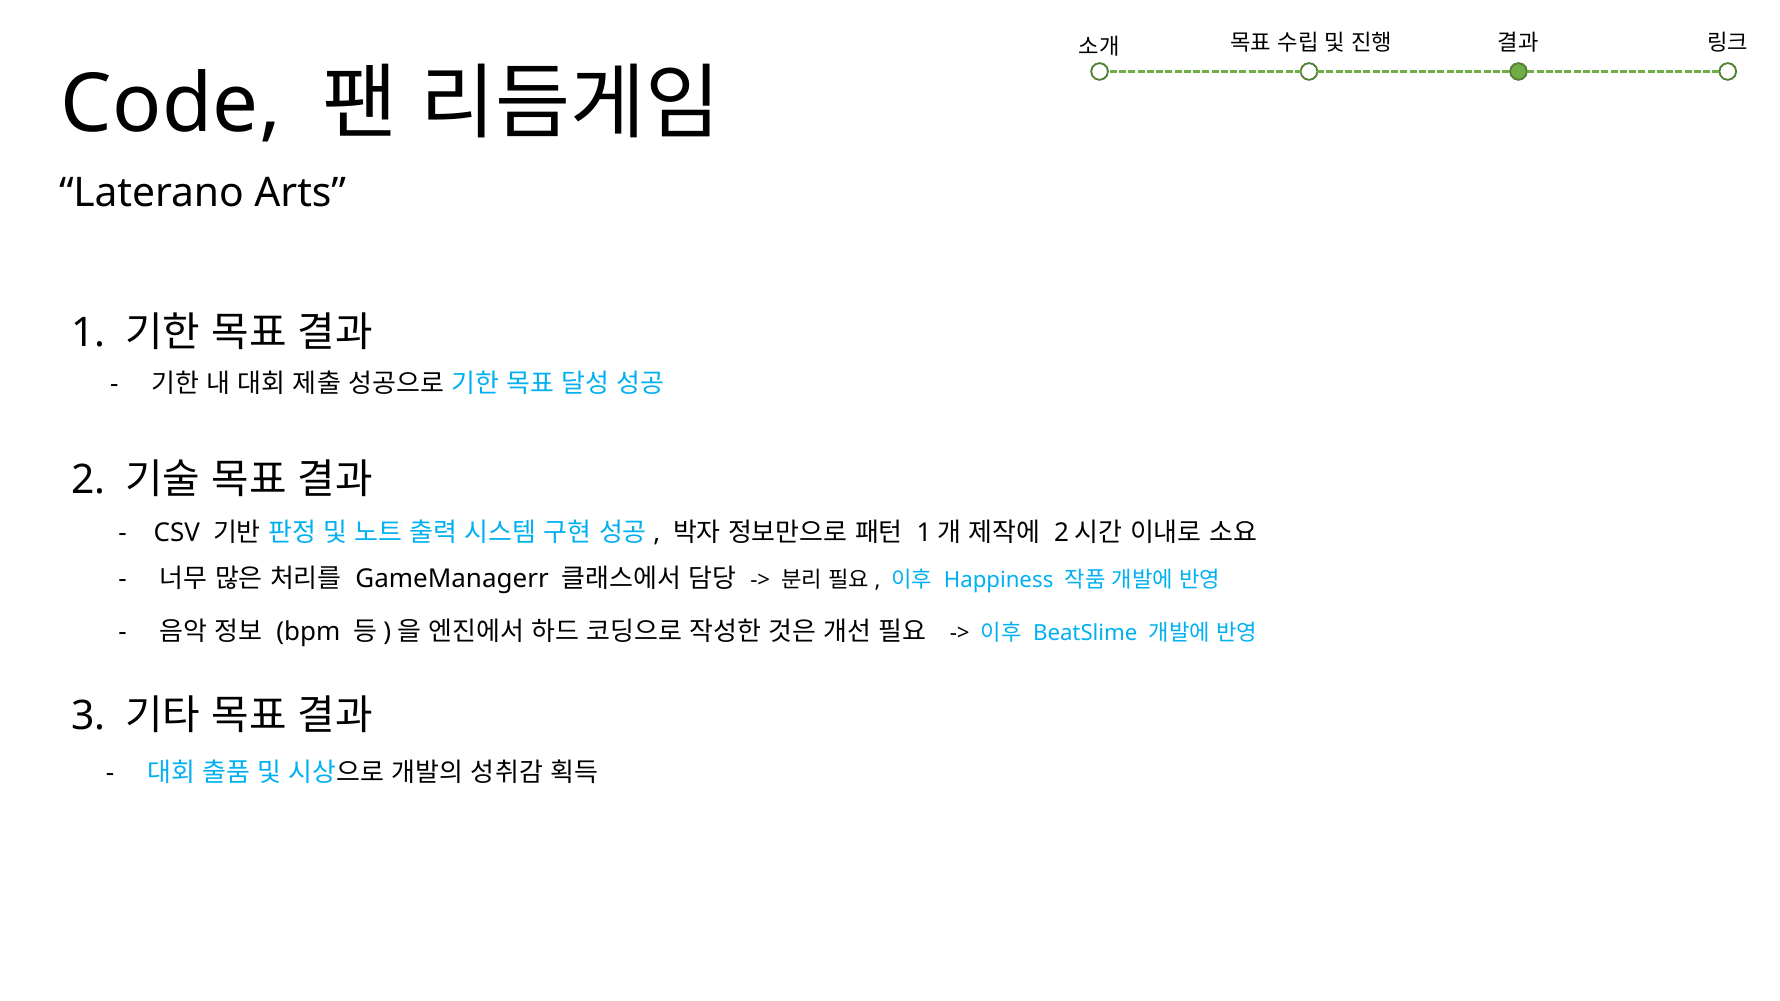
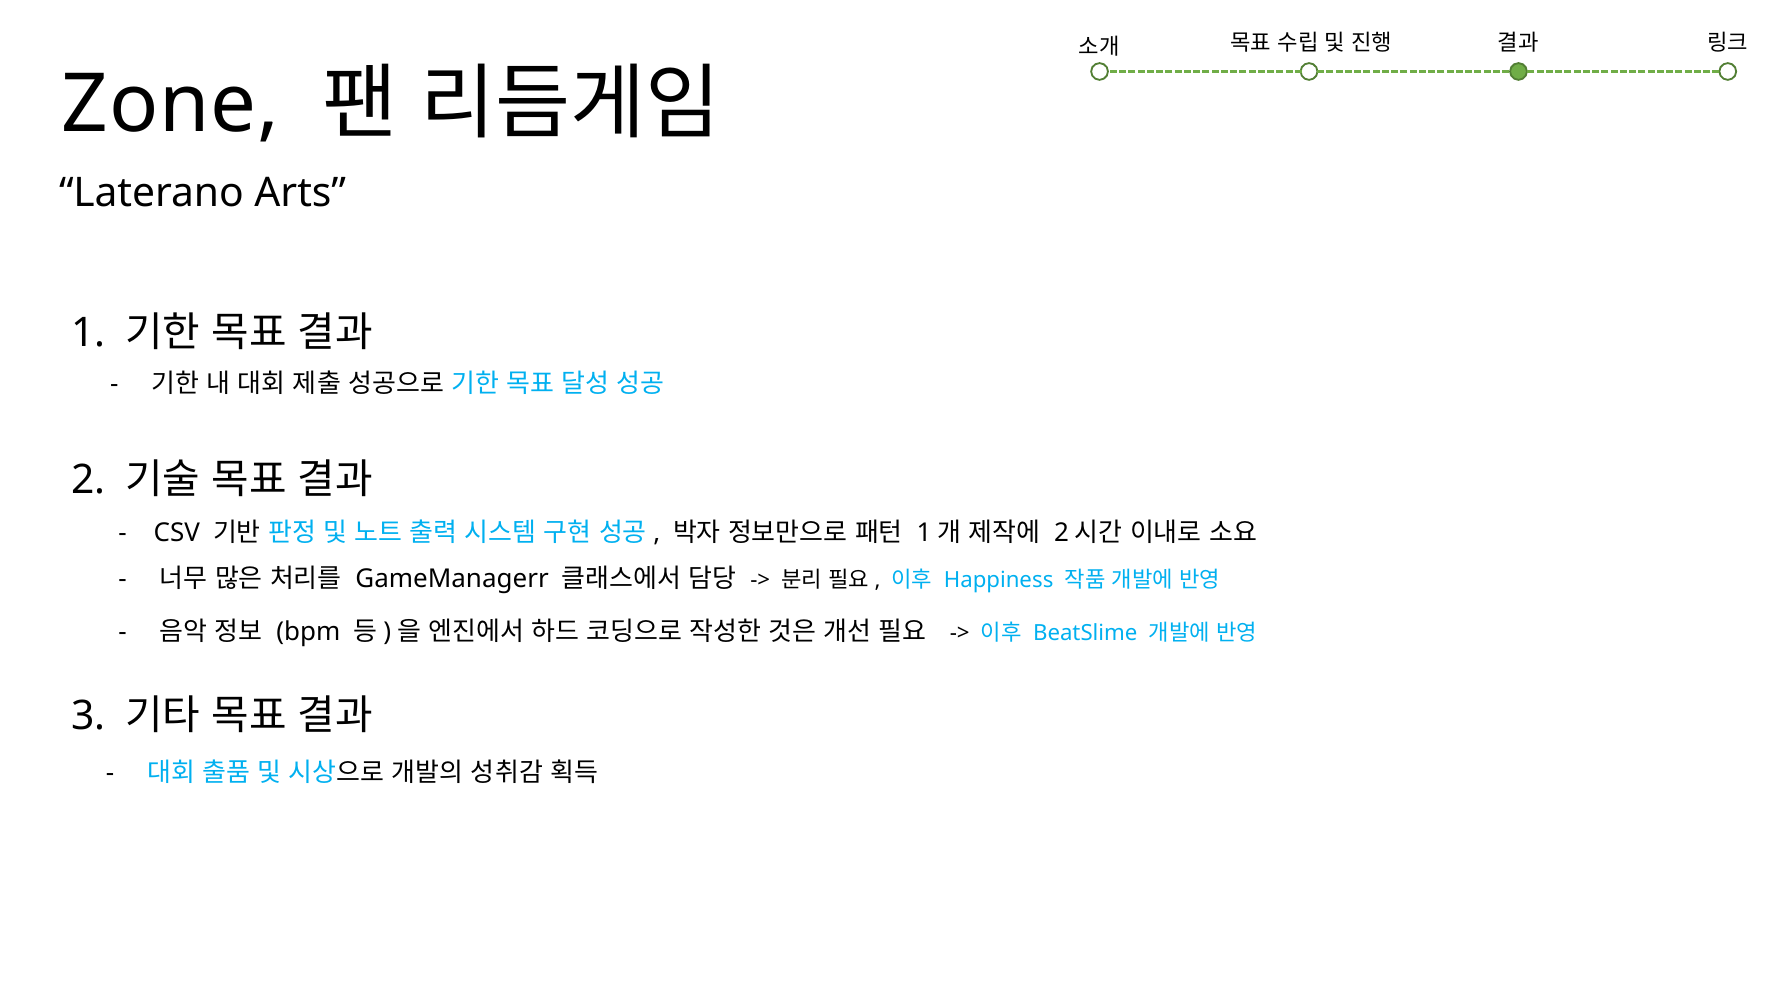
Code: Code -> Zone (171, 105)
